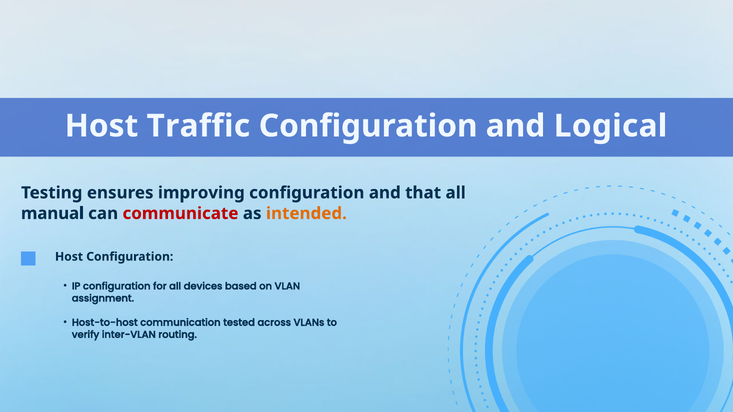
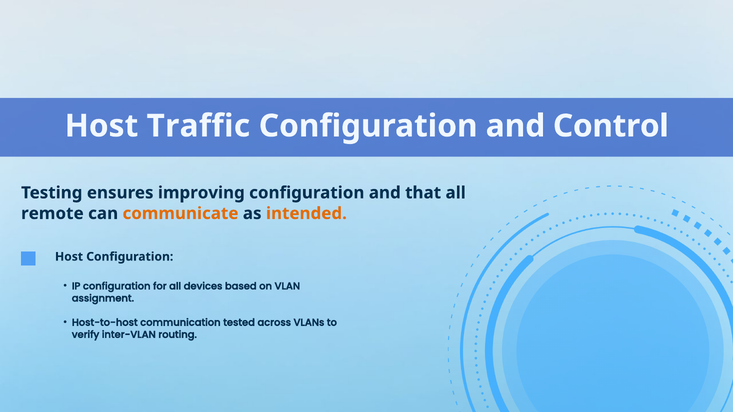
Logical: Logical -> Control (611, 126)
manual: manual -> remote (52, 214)
communicate colour: red -> orange (180, 214)
